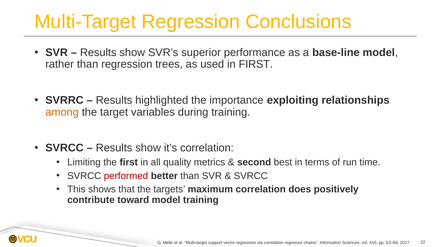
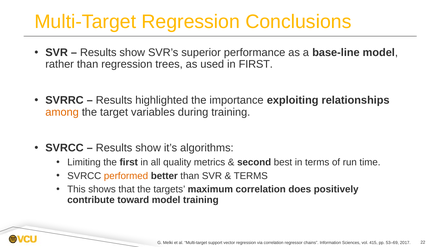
it’s correlation: correlation -> algorithms (207, 148)
performed colour: red -> orange (126, 175)
SVRCC: SVRCC -> TERMS (251, 175)
